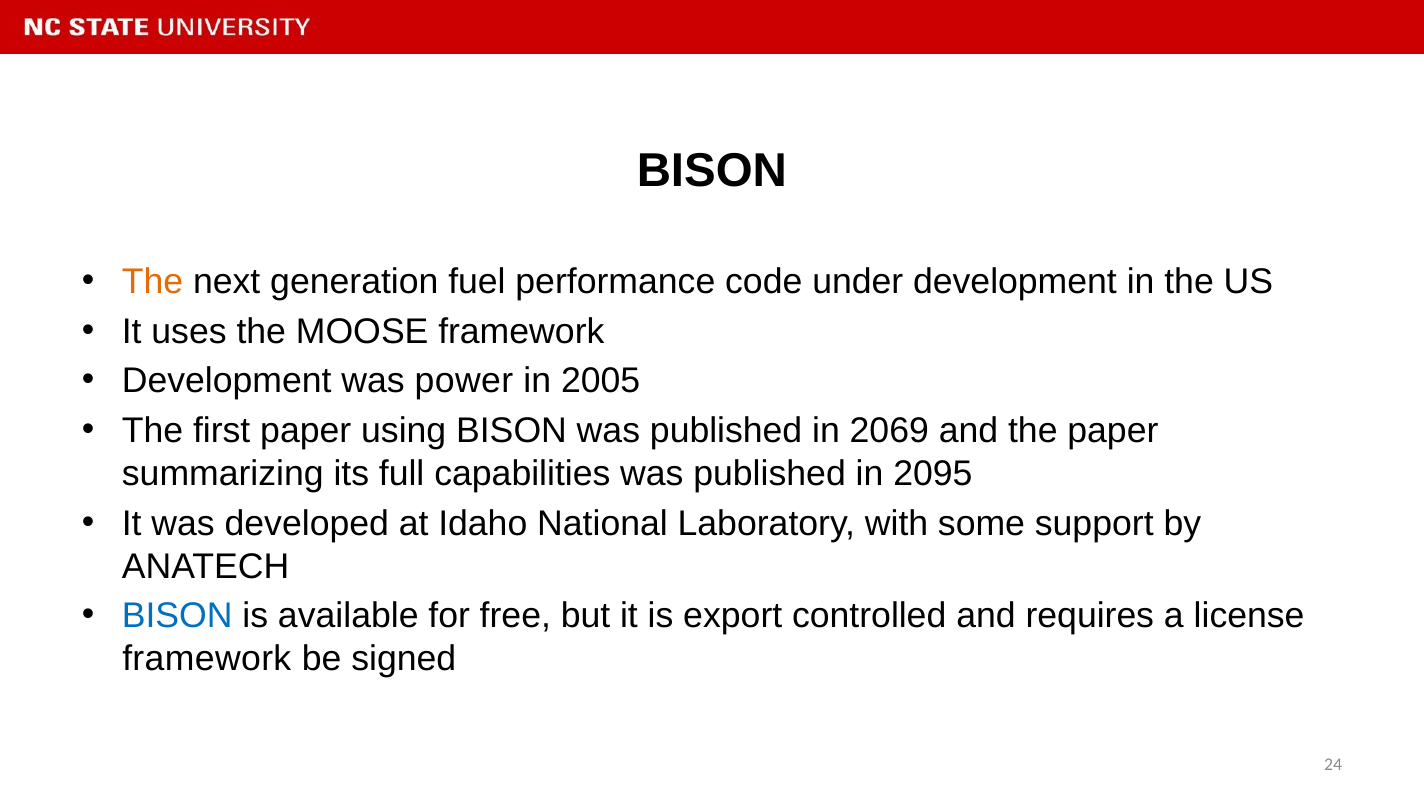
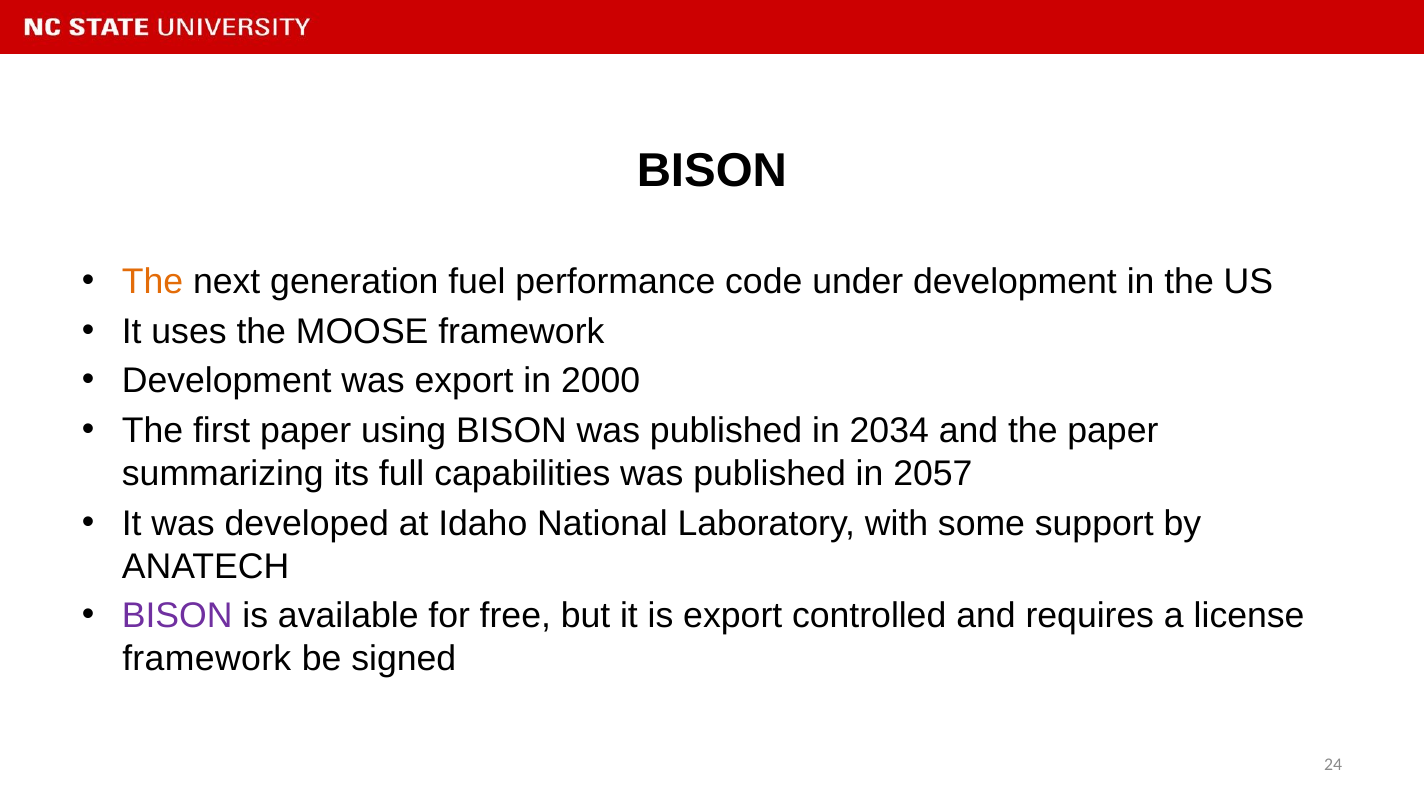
was power: power -> export (464, 381)
2005: 2005 -> 2000 (601, 381)
2069: 2069 -> 2034 (889, 431)
2095: 2095 -> 2057 (933, 474)
BISON colour: blue -> purple (177, 616)
